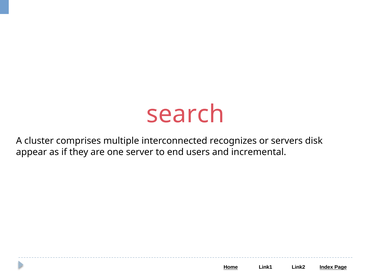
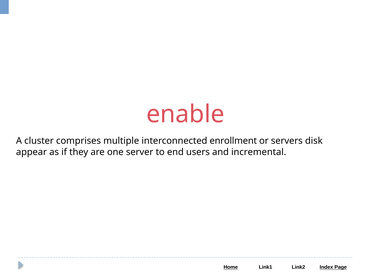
search: search -> enable (185, 114)
recognizes: recognizes -> enrollment (233, 141)
